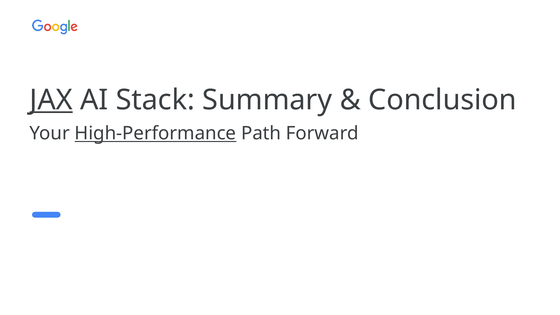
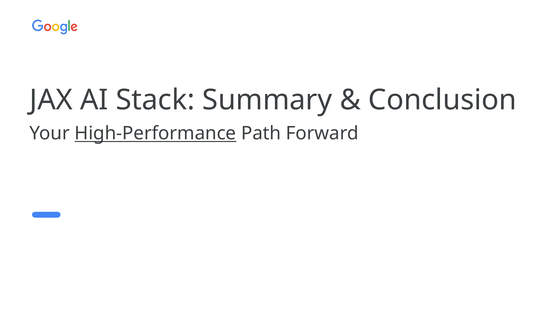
JAX underline: present -> none (51, 100)
